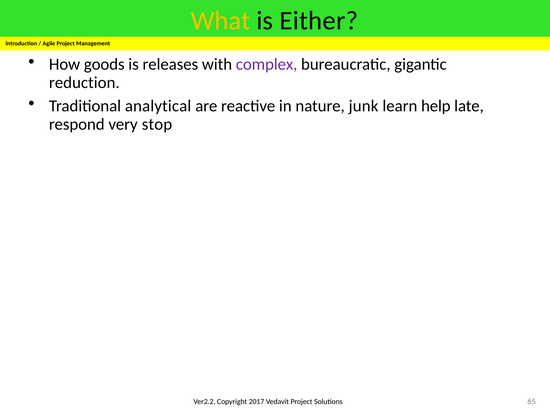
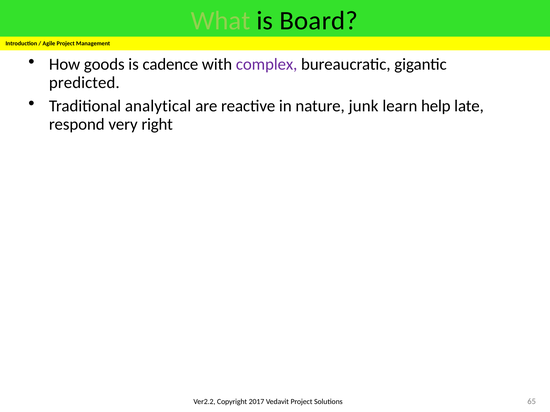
What colour: yellow -> light green (221, 21)
Either: Either -> Board (319, 21)
releases: releases -> cadence (170, 64)
reduction: reduction -> predicted (84, 83)
stop: stop -> right (157, 124)
